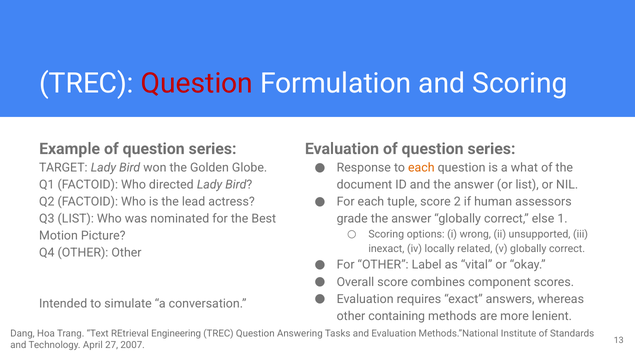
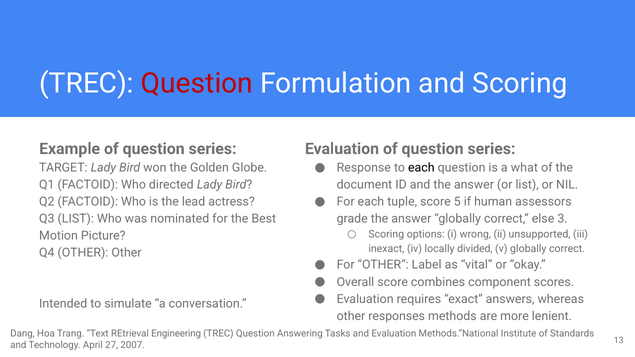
each colour: orange -> black (421, 168)
2: 2 -> 5 (457, 202)
1: 1 -> 3 (562, 219)
related: related -> divided (475, 249)
containing: containing -> responses (397, 316)
